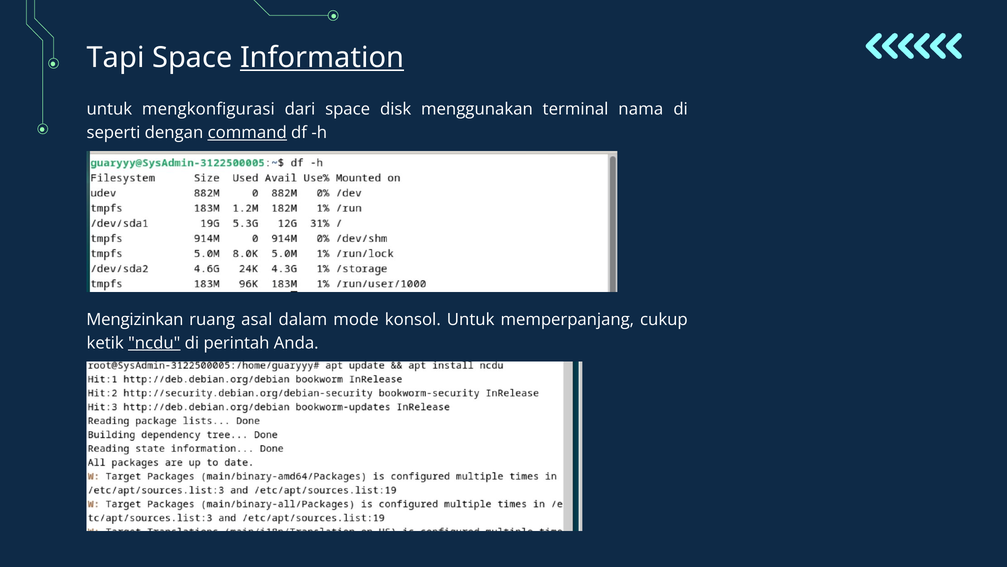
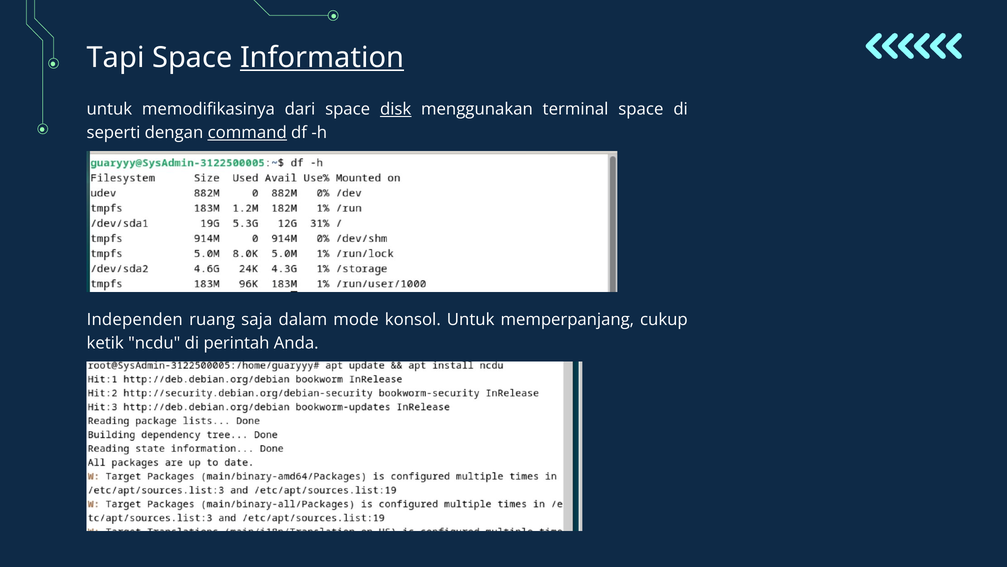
mengkonfigurasi: mengkonfigurasi -> memodifikasinya (208, 109)
disk underline: none -> present (396, 109)
terminal nama: nama -> space (641, 109)
Mengizinkan: Mengizinkan -> Independen (135, 319)
asal: asal -> saja (257, 319)
ncdu underline: present -> none (154, 343)
